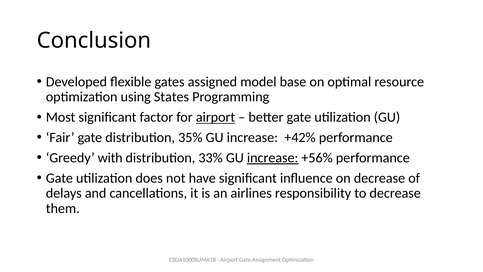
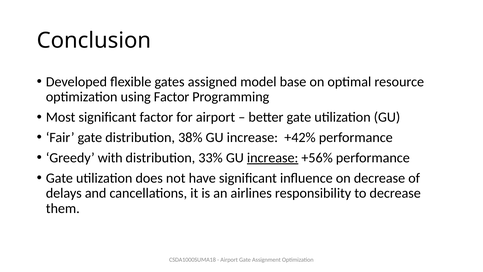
using States: States -> Factor (172, 97)
airport underline: present -> none (216, 117)
35%: 35% -> 38% (190, 137)
